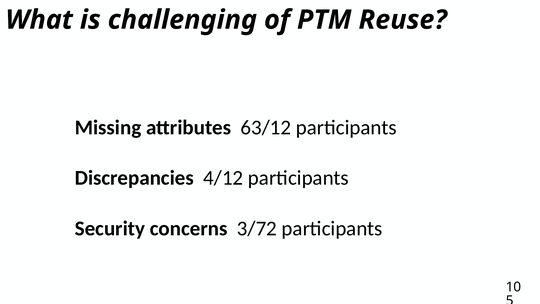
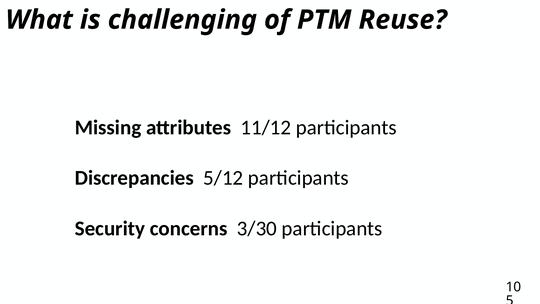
63/12: 63/12 -> 11/12 (266, 127)
4/12: 4/12 -> 5/12 (223, 178)
3/72: 3/72 -> 3/30 (257, 228)
